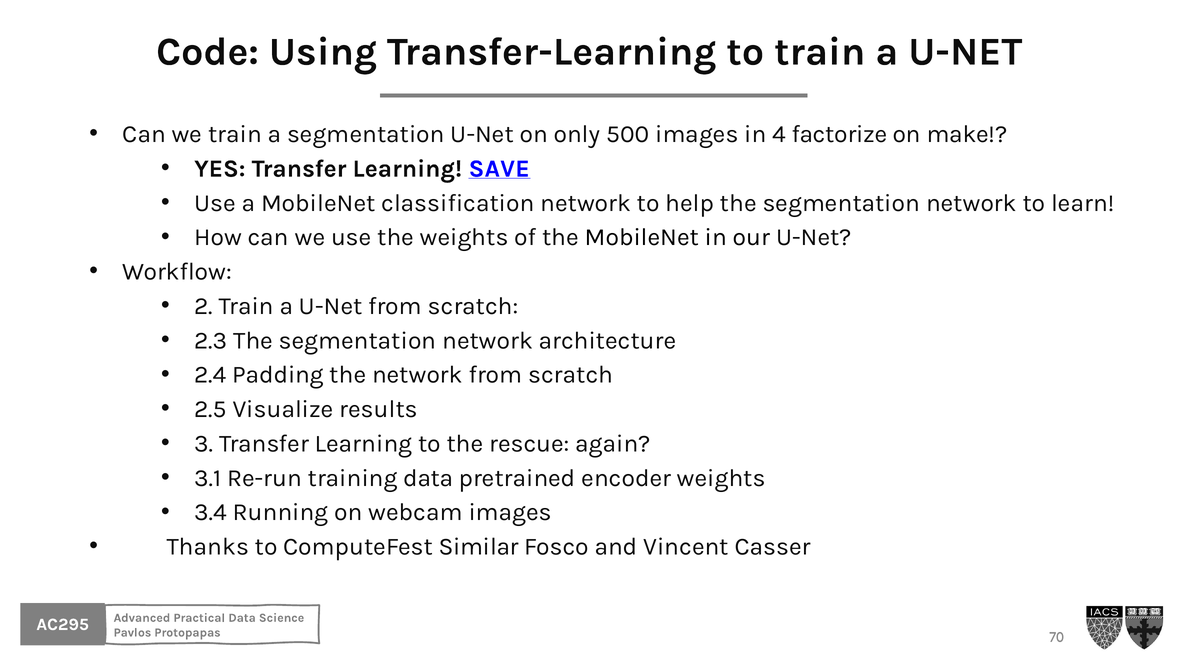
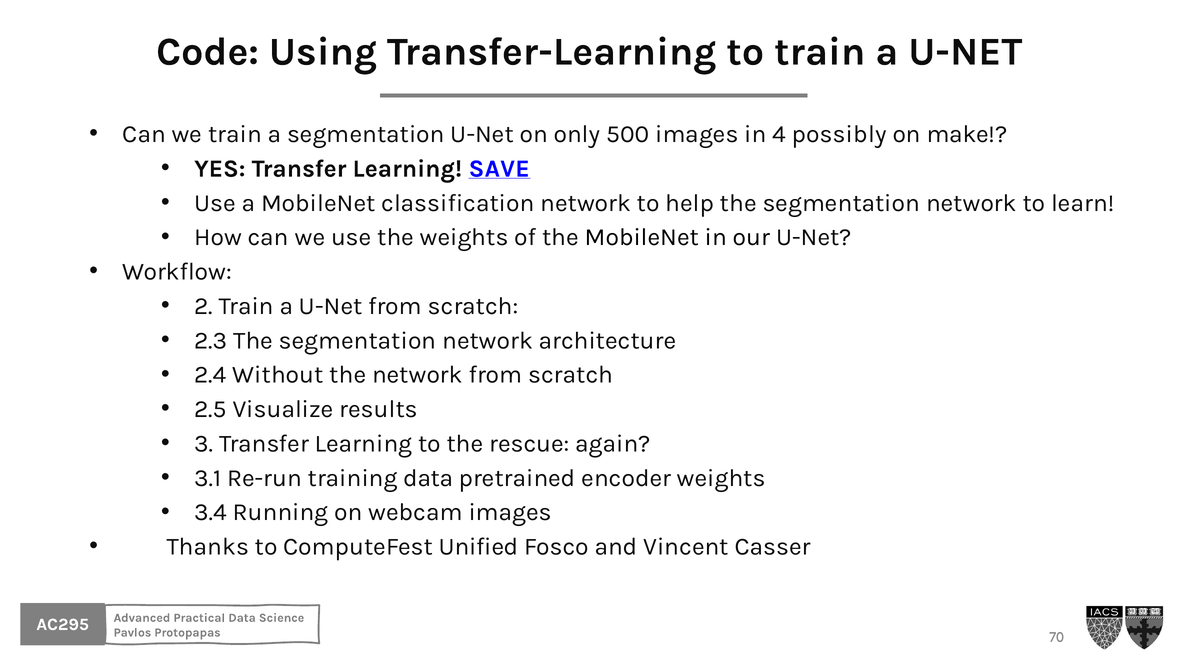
factorize: factorize -> possibly (839, 134)
Padding: Padding -> Without (278, 375)
Similar: Similar -> Unified (479, 547)
